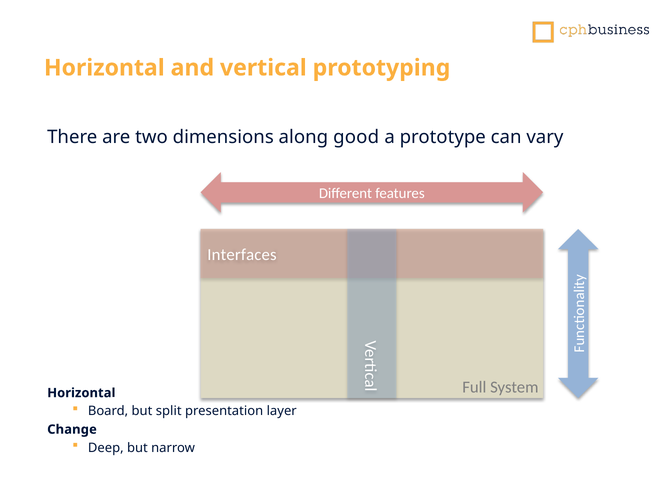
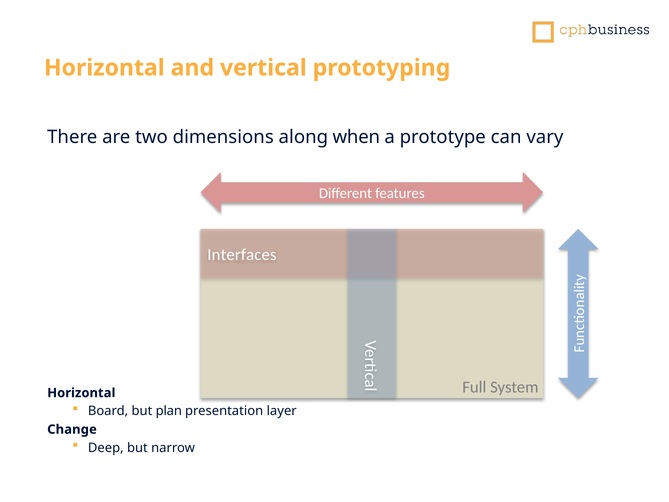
good: good -> when (356, 137)
split: split -> plan (169, 411)
